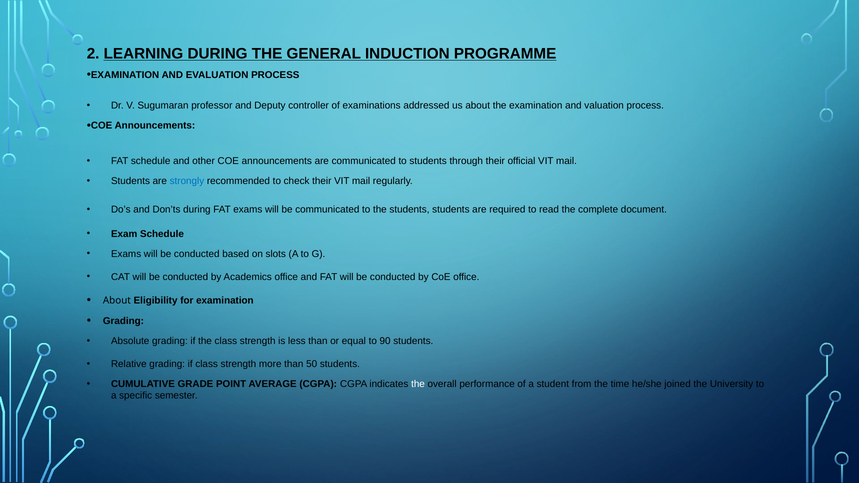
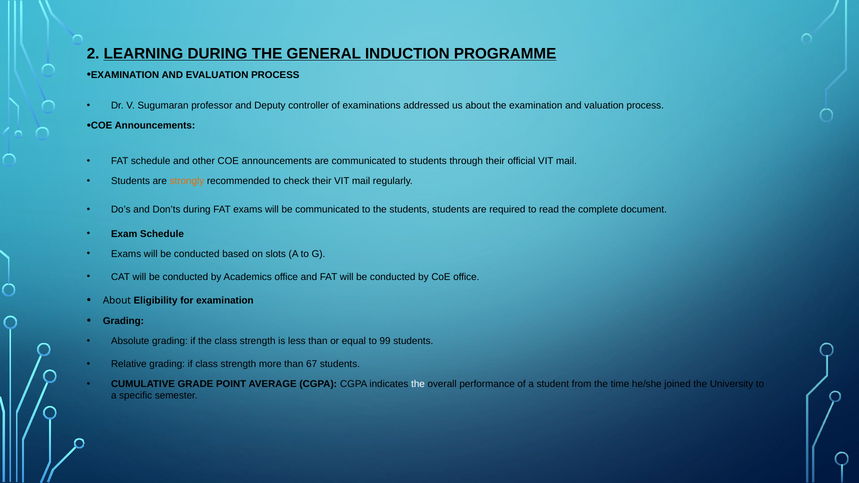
strongly colour: blue -> orange (187, 181)
90: 90 -> 99 (385, 341)
50: 50 -> 67 (312, 364)
